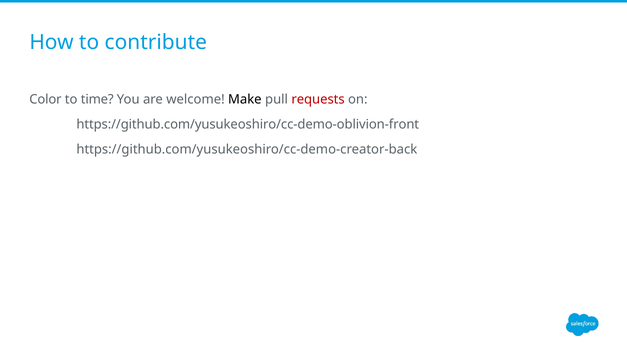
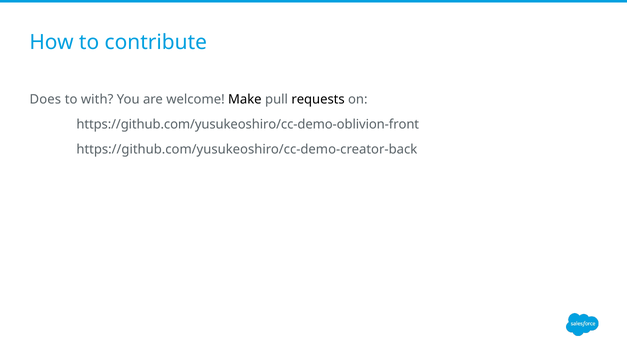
Color: Color -> Does (45, 99)
time: time -> with (97, 99)
requests colour: red -> black (318, 99)
